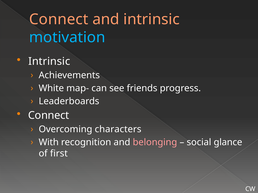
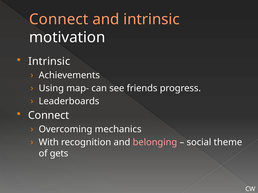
motivation colour: light blue -> white (67, 37)
White: White -> Using (51, 88)
characters: characters -> mechanics (118, 130)
glance: glance -> theme (228, 143)
first: first -> gets (59, 154)
